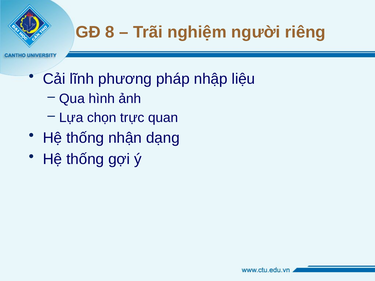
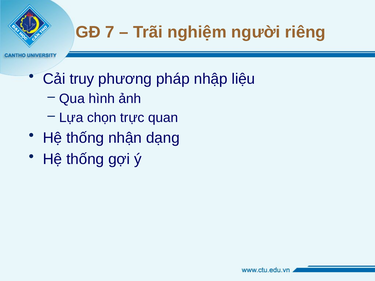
8: 8 -> 7 (110, 32)
lĩnh: lĩnh -> truy (82, 79)
